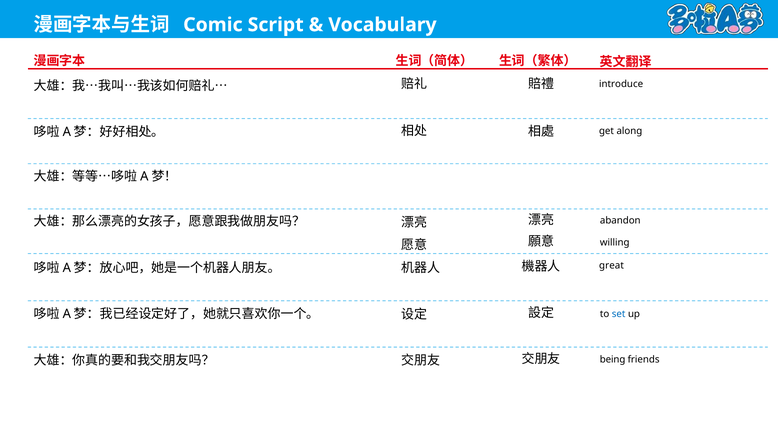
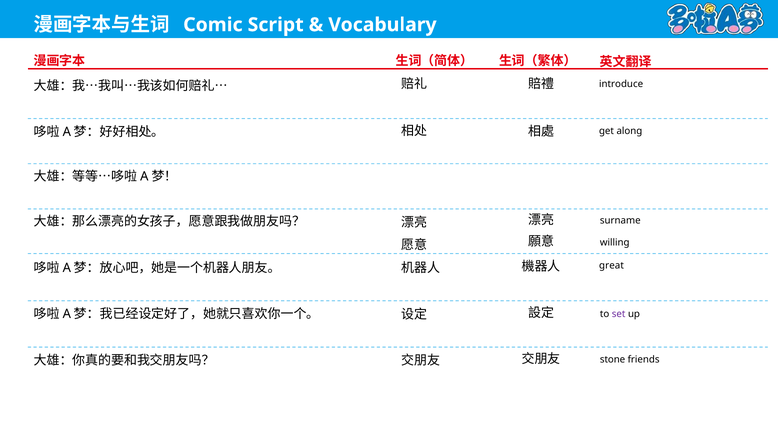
abandon: abandon -> surname (620, 220)
set colour: blue -> purple (619, 314)
being: being -> stone (613, 359)
